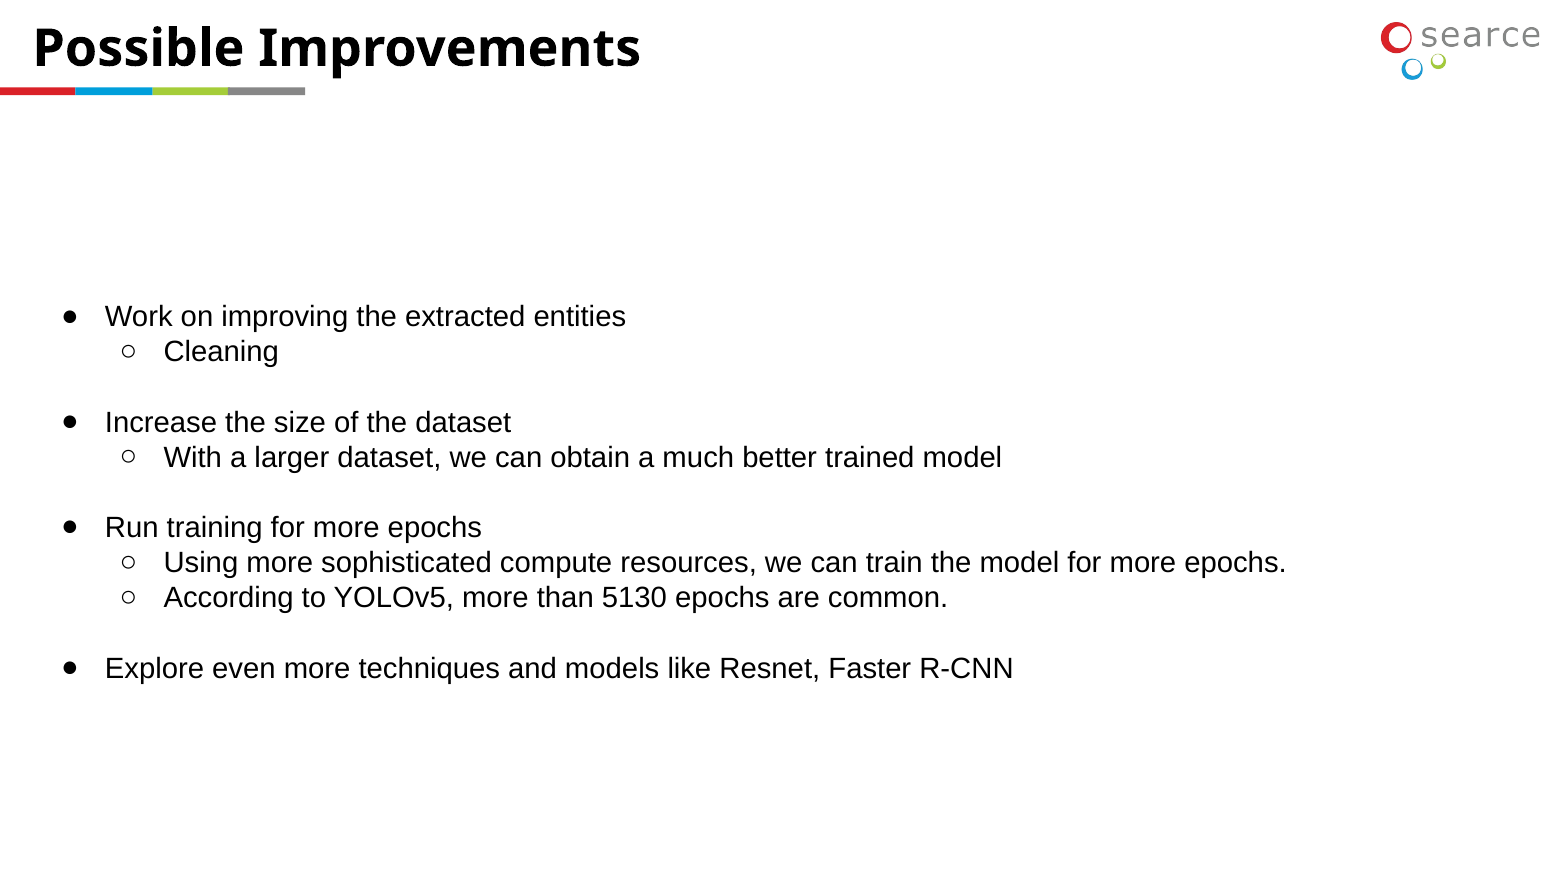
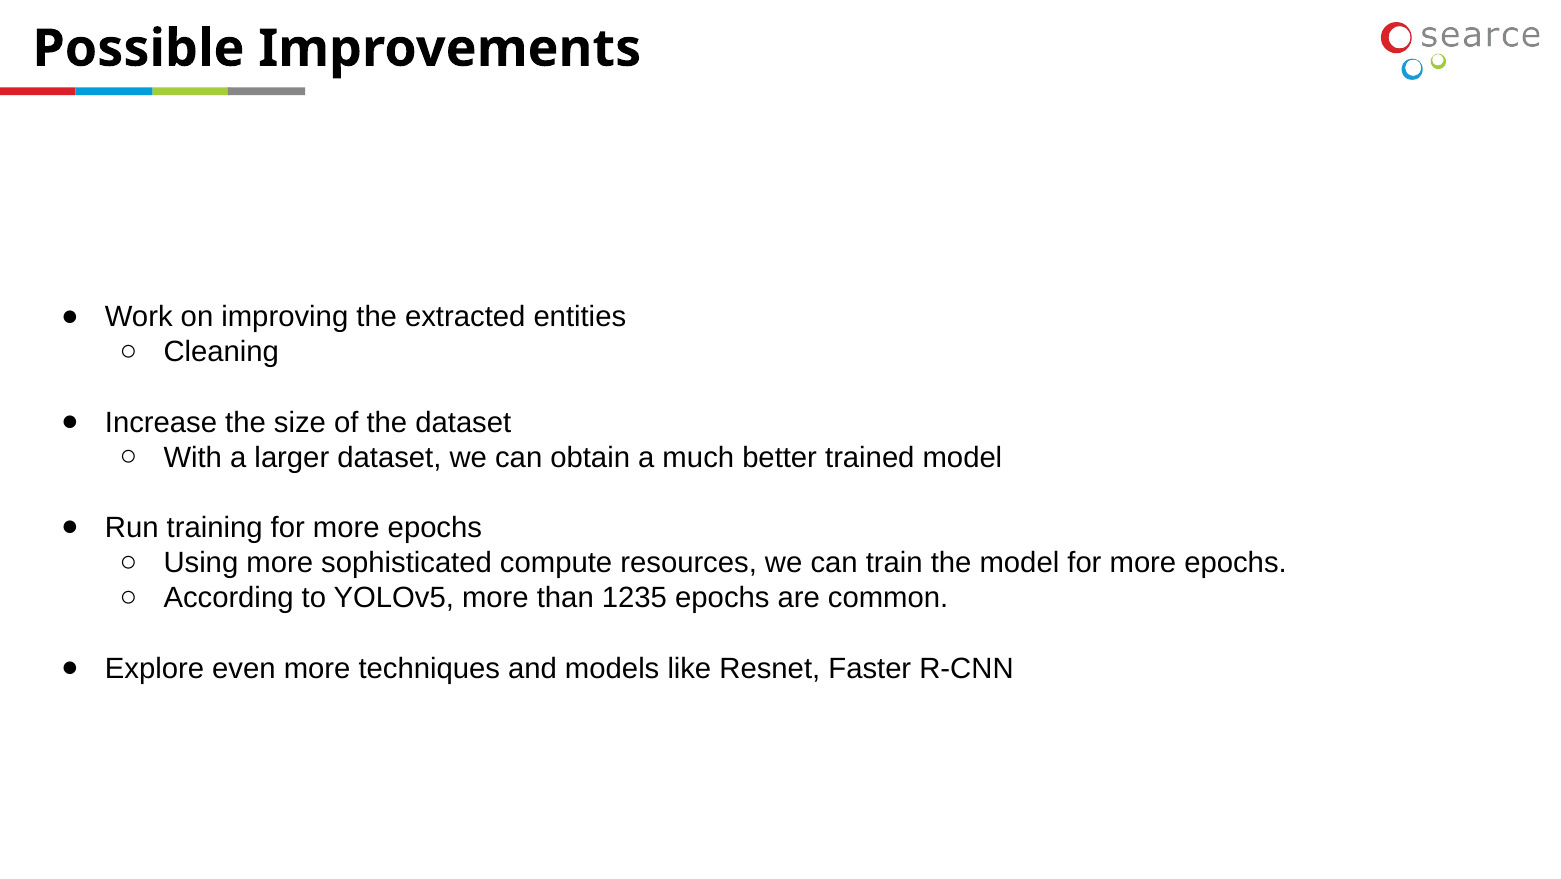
5130: 5130 -> 1235 (634, 598)
